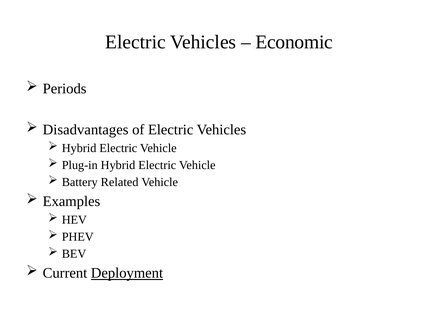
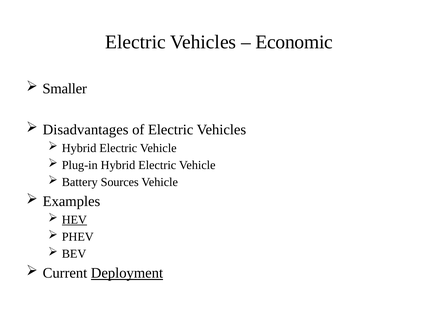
Periods: Periods -> Smaller (65, 89)
Related: Related -> Sources (120, 182)
HEV underline: none -> present (74, 219)
